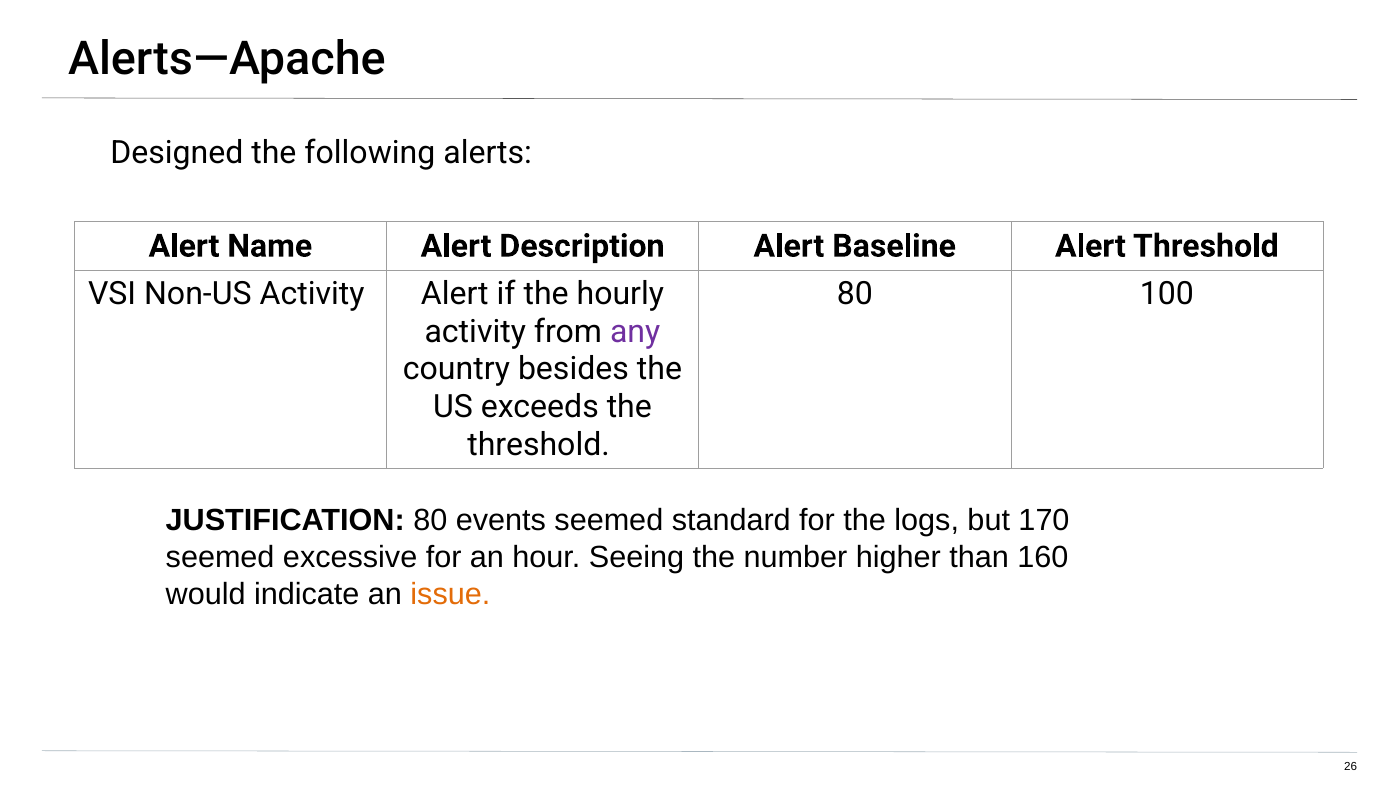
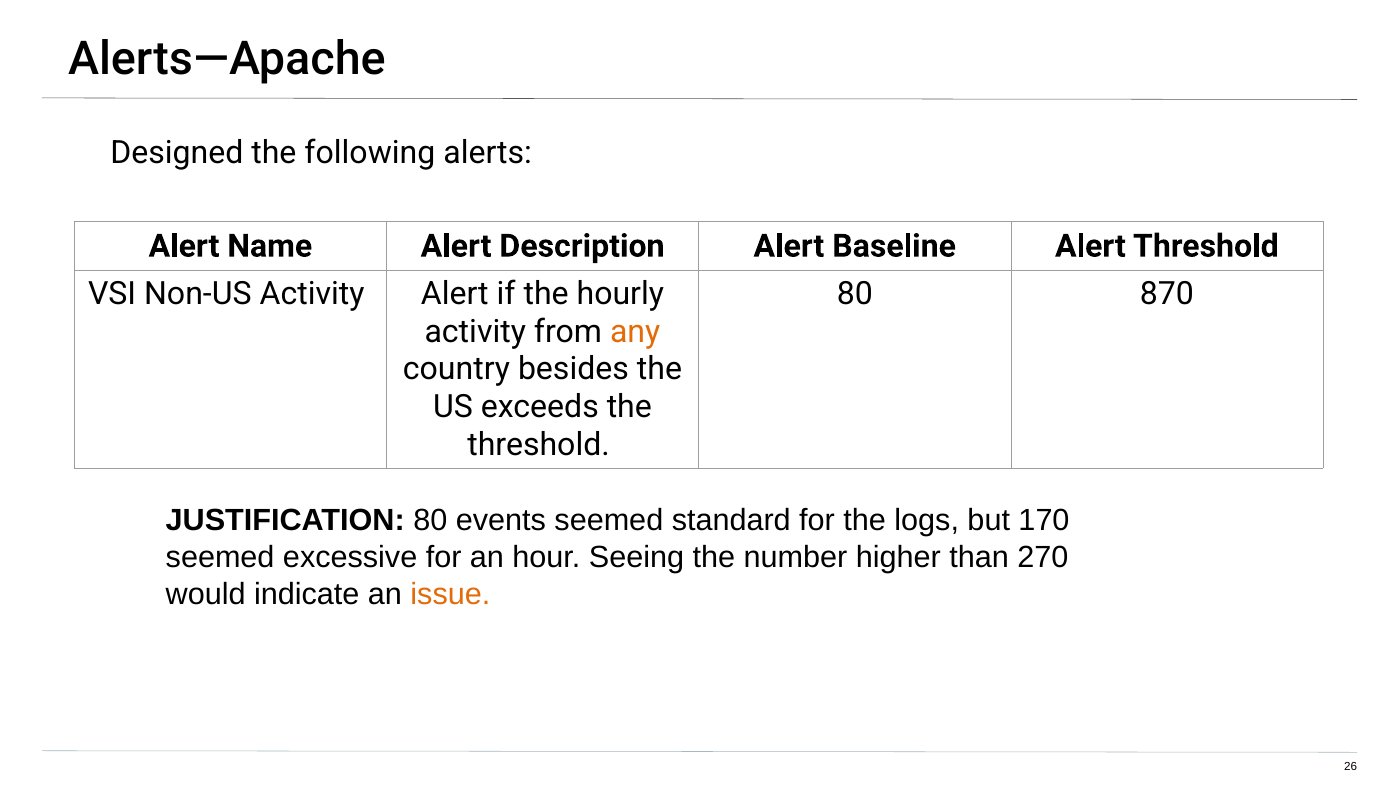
100: 100 -> 870 (1167, 294)
any colour: purple -> orange (635, 332)
160: 160 -> 270 (1043, 558)
